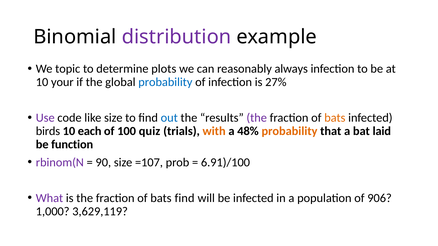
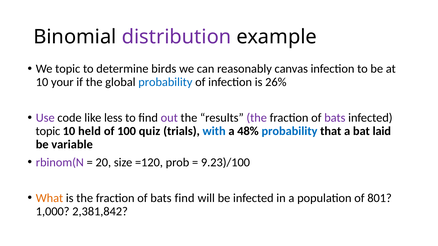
plots: plots -> birds (164, 69)
always: always -> canvas (291, 69)
27%: 27% -> 26% (276, 82)
like size: size -> less (113, 118)
out colour: blue -> purple (169, 118)
bats colour: orange -> purple (335, 118)
birds: birds -> topic (48, 131)
each: each -> held (89, 131)
with colour: orange -> blue (214, 131)
probability colour: orange -> blue (289, 131)
function: function -> variable (72, 145)
90: 90 -> 20 (103, 163)
=107: =107 -> =120 (149, 163)
6.91)/100: 6.91)/100 -> 9.23)/100 (225, 163)
What colour: purple -> orange (49, 198)
906: 906 -> 801 (380, 198)
3,629,119: 3,629,119 -> 2,381,842 (100, 212)
